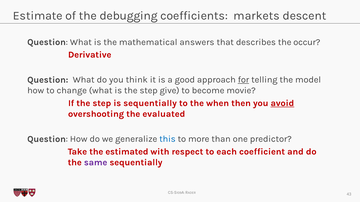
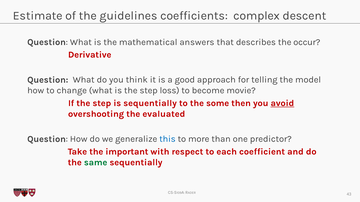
debugging: debugging -> guidelines (129, 16)
markets: markets -> complex (257, 16)
for underline: present -> none (243, 80)
give: give -> loss (170, 91)
when: when -> some (218, 103)
estimated: estimated -> important (127, 152)
same colour: purple -> green (96, 163)
